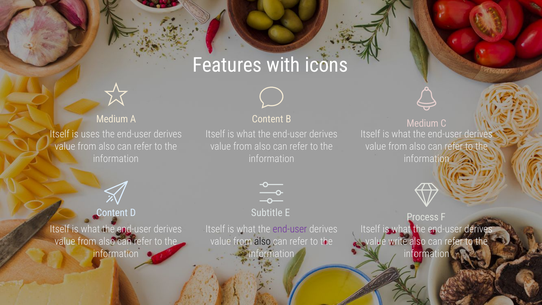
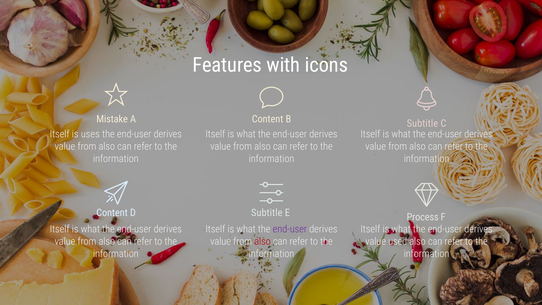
Medium: Medium -> Mistake (112, 119)
Medium: Medium -> Subtitle (422, 123)
also colour: black -> red (262, 241)
write: write -> used (398, 241)
